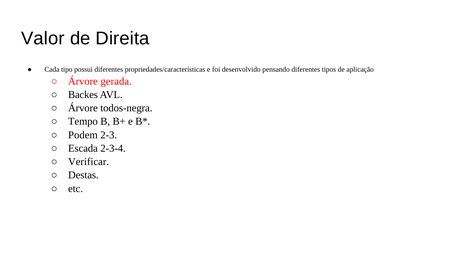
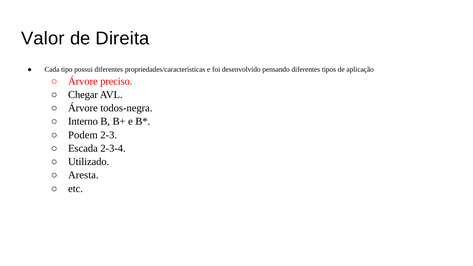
gerada: gerada -> preciso (116, 81)
Backes: Backes -> Chegar (83, 95)
Tempo: Tempo -> Interno (83, 122)
Verificar: Verificar -> Utilizado (89, 162)
Destas: Destas -> Aresta (83, 175)
